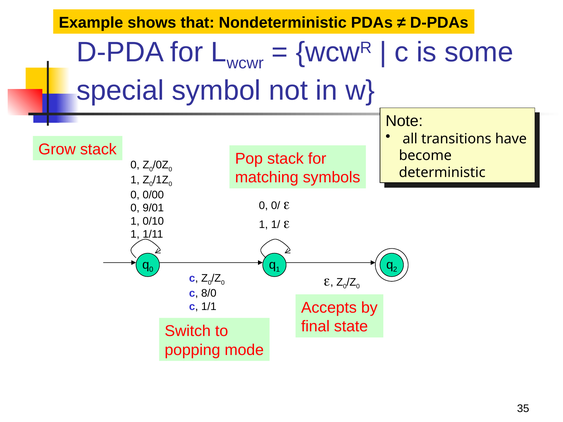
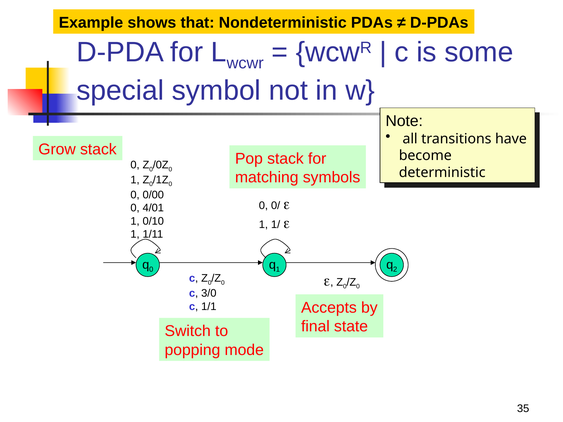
9/01: 9/01 -> 4/01 (153, 208)
8/0: 8/0 -> 3/0 (209, 293)
